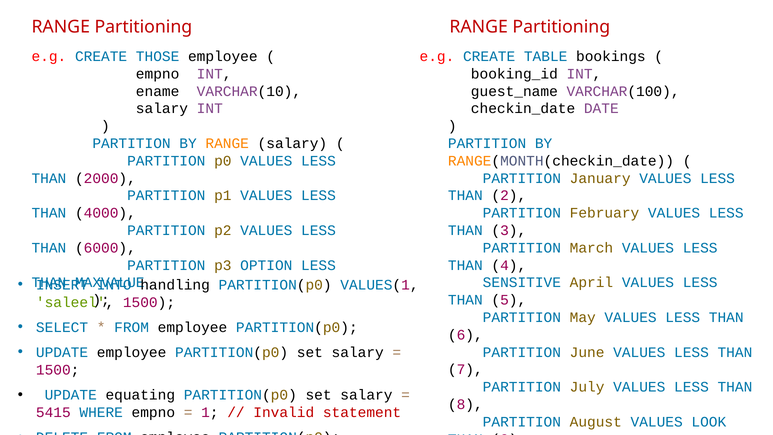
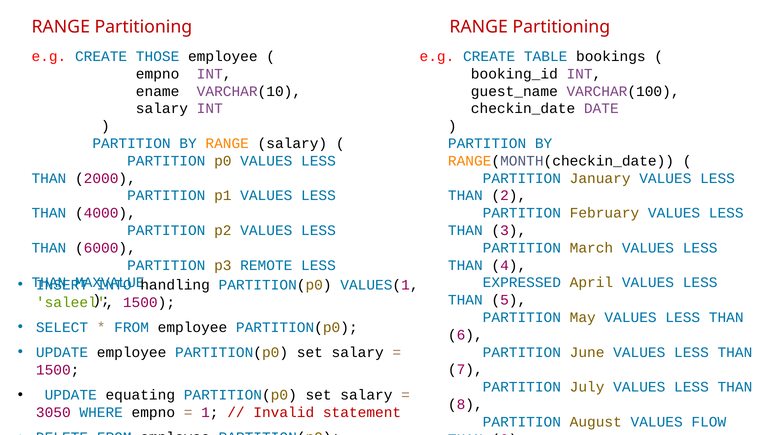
OPTION: OPTION -> REMOTE (266, 265)
SENSITIVE: SENSITIVE -> EXPRESSED (522, 283)
5415: 5415 -> 3050 (53, 412)
LOOK: LOOK -> FLOW (709, 422)
